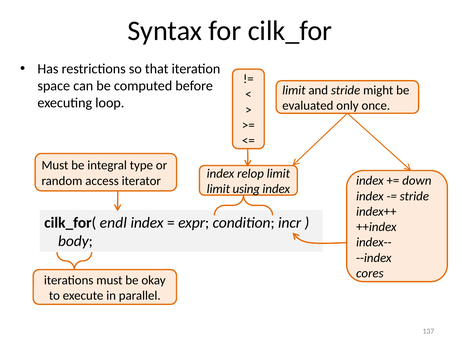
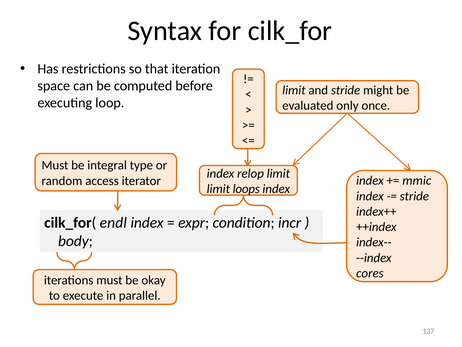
down: down -> mmic (417, 180)
using: using -> loops (246, 189)
